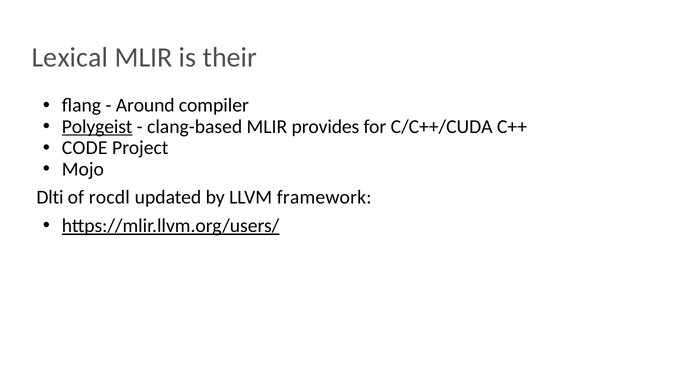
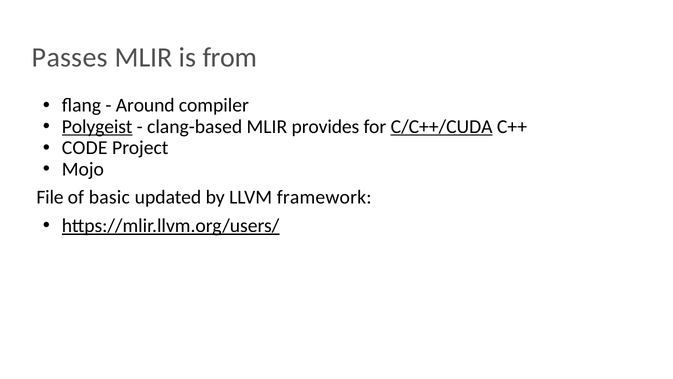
Lexical: Lexical -> Passes (70, 58)
their: their -> from (230, 58)
C/C++/CUDA underline: none -> present (442, 127)
Dlti: Dlti -> File (50, 197)
rocdl: rocdl -> basic (109, 197)
